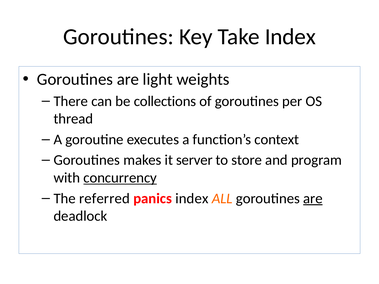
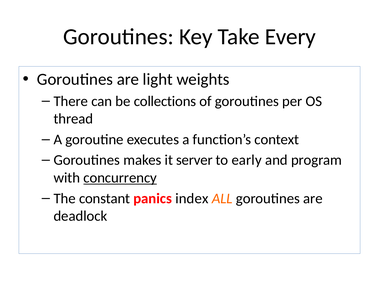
Take Index: Index -> Every (290, 37)
store: store -> early (247, 160)
referred: referred -> constant (105, 199)
are underline: present -> none (313, 199)
